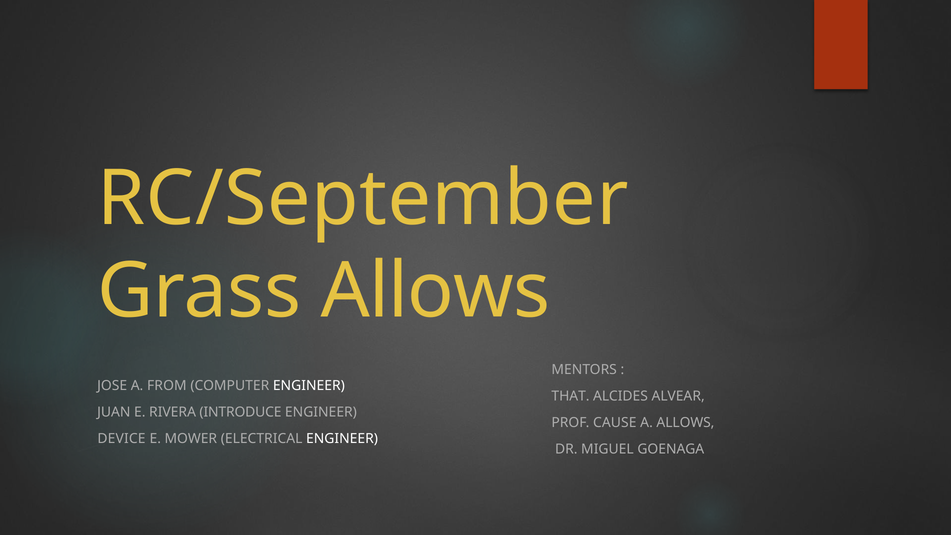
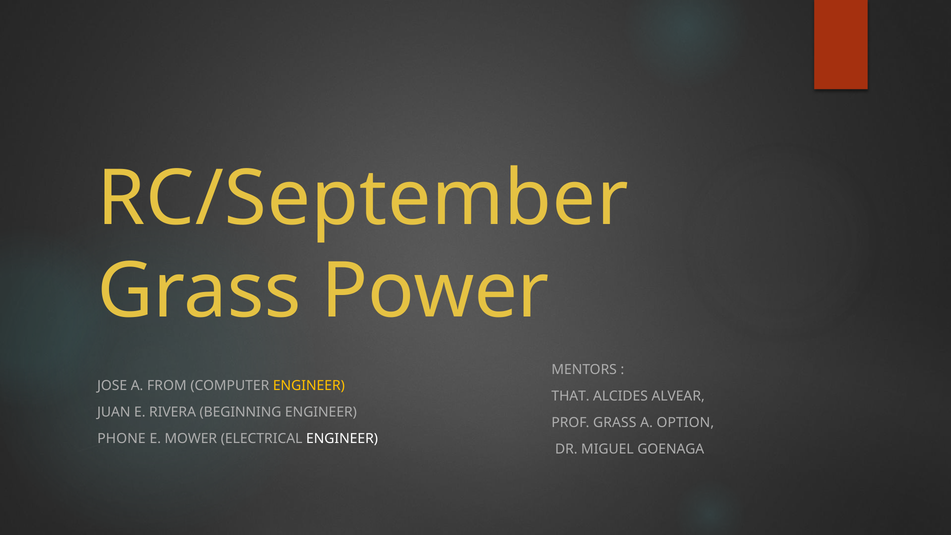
Grass Allows: Allows -> Power (435, 291)
ENGINEER colour: white -> yellow (309, 386)
INTRODUCE: INTRODUCE -> BEGINNING (240, 412)
PROF CAUSE: CAUSE -> GRASS (615, 423)
A ALLOWS: ALLOWS -> OPTION (685, 423)
DEVICE: DEVICE -> PHONE (121, 439)
